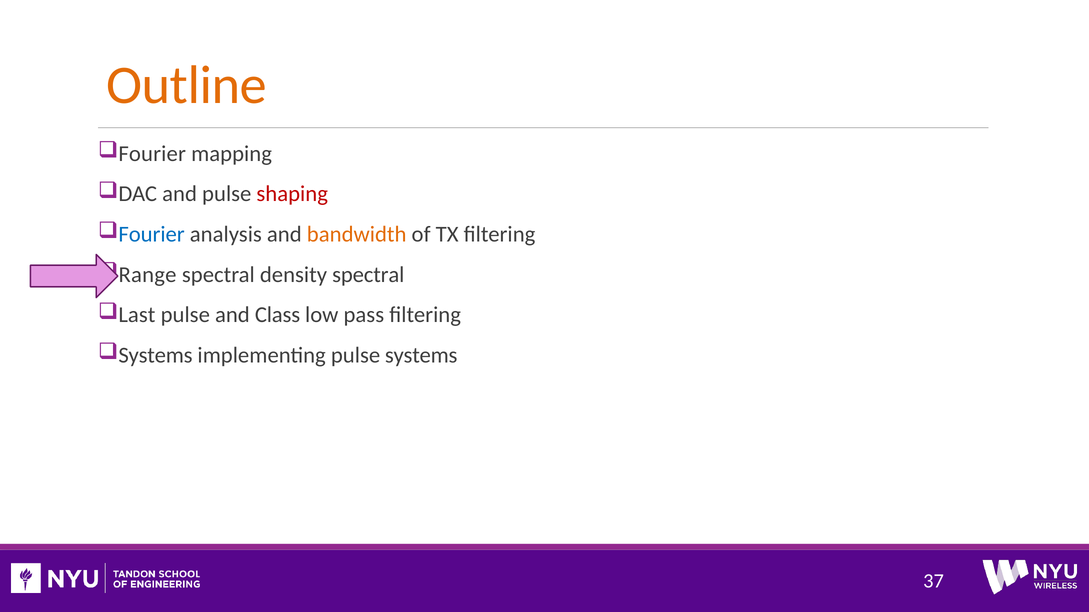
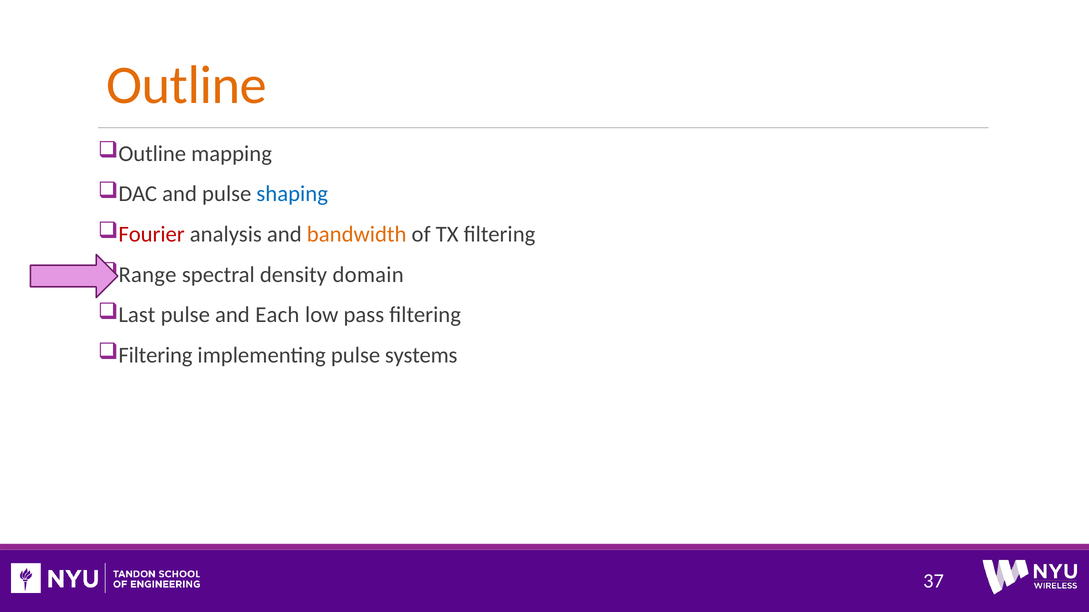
Fourier: Fourier -> Outline (152, 154)
shaping colour: red -> blue (292, 194)
Fourier colour: blue -> red (152, 234)
density spectral: spectral -> domain (368, 275)
Class: Class -> Each (277, 315)
Systems: Systems -> Filtering (155, 356)
